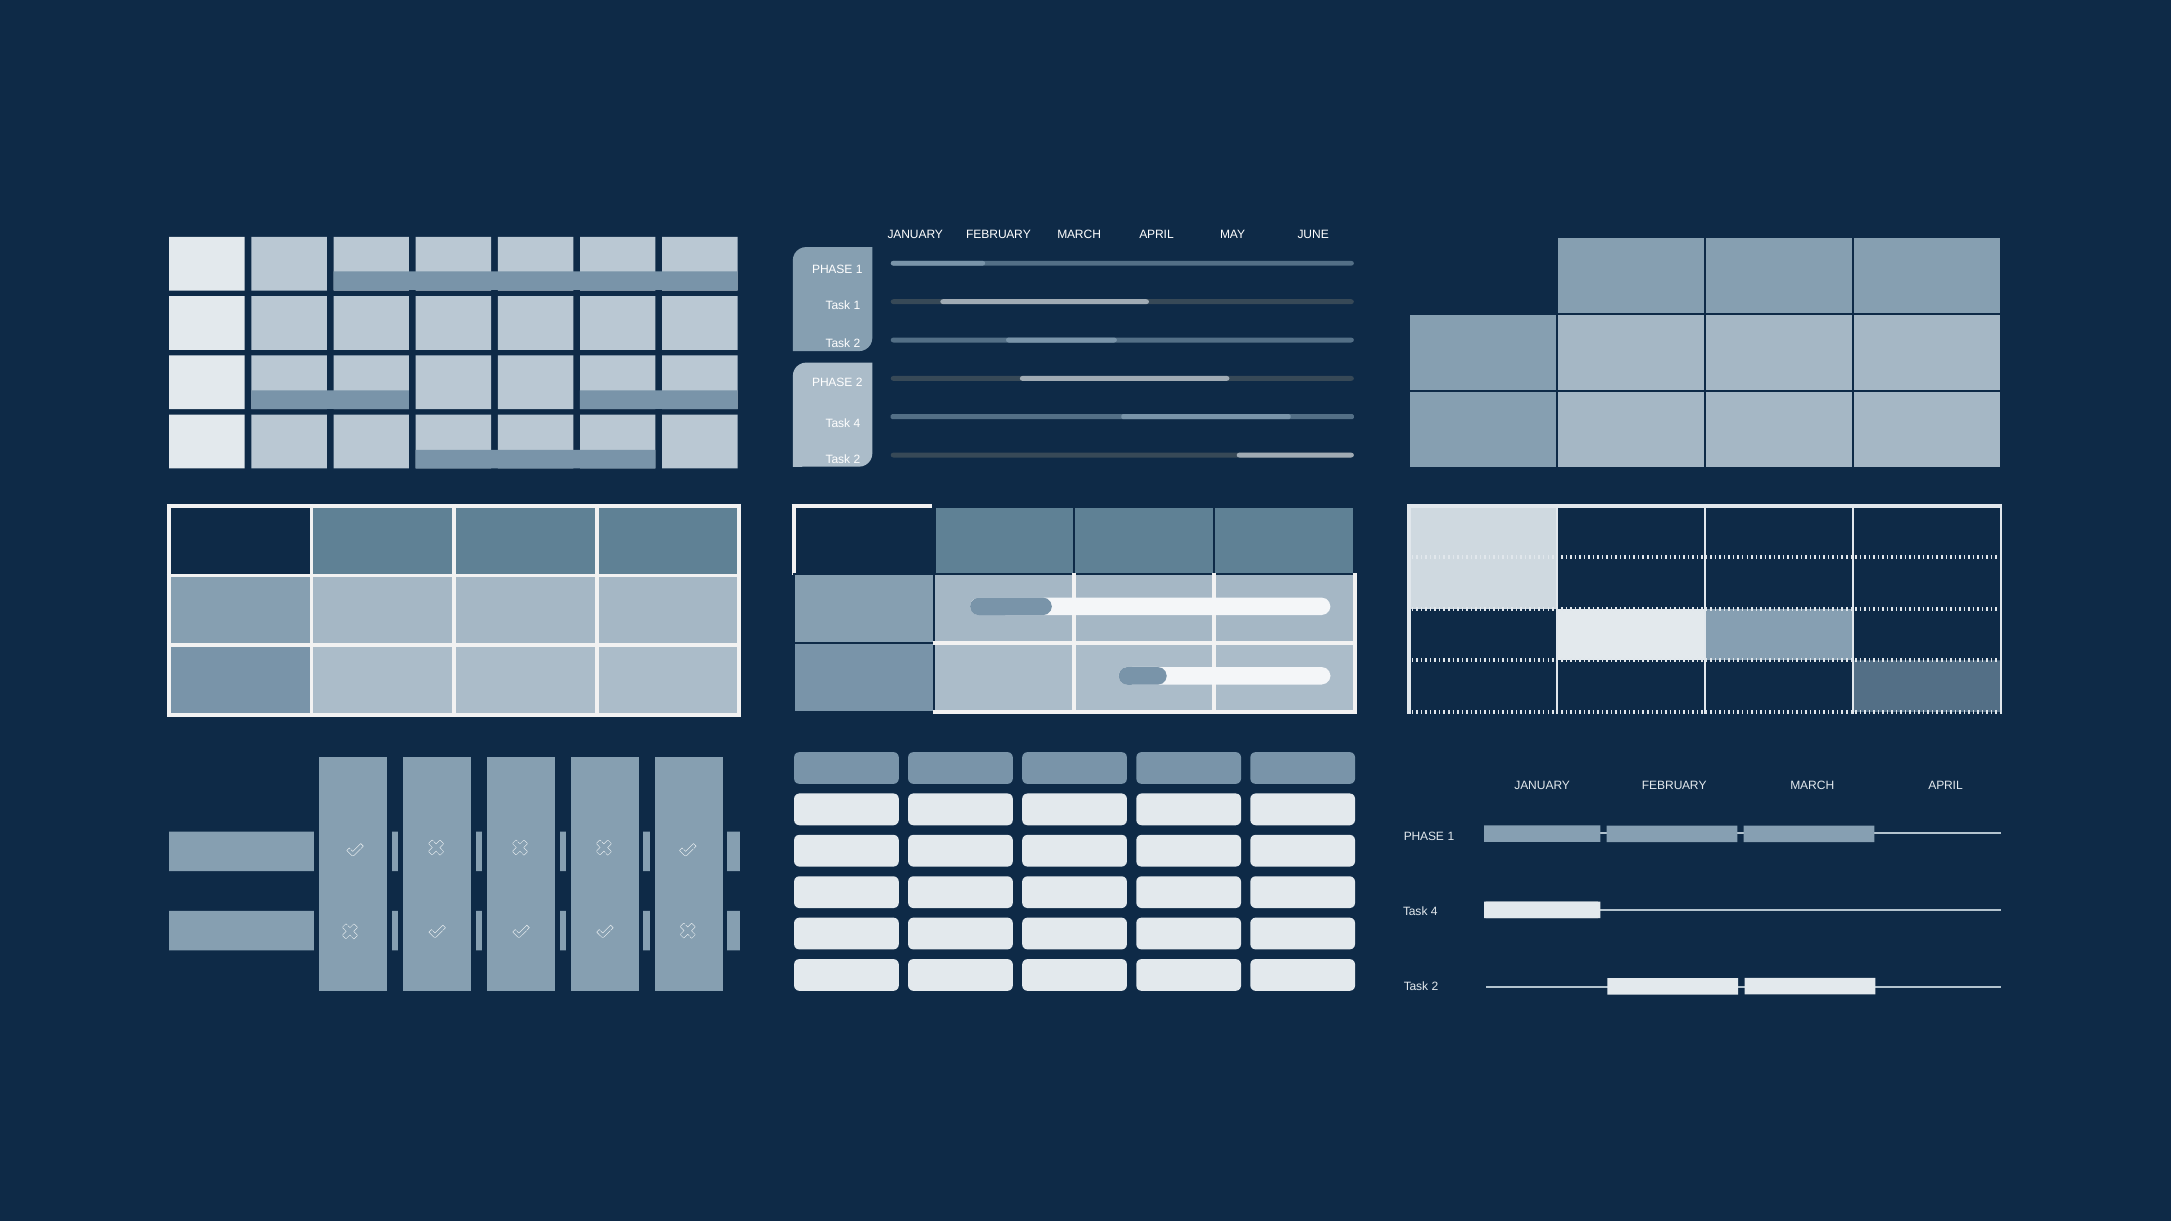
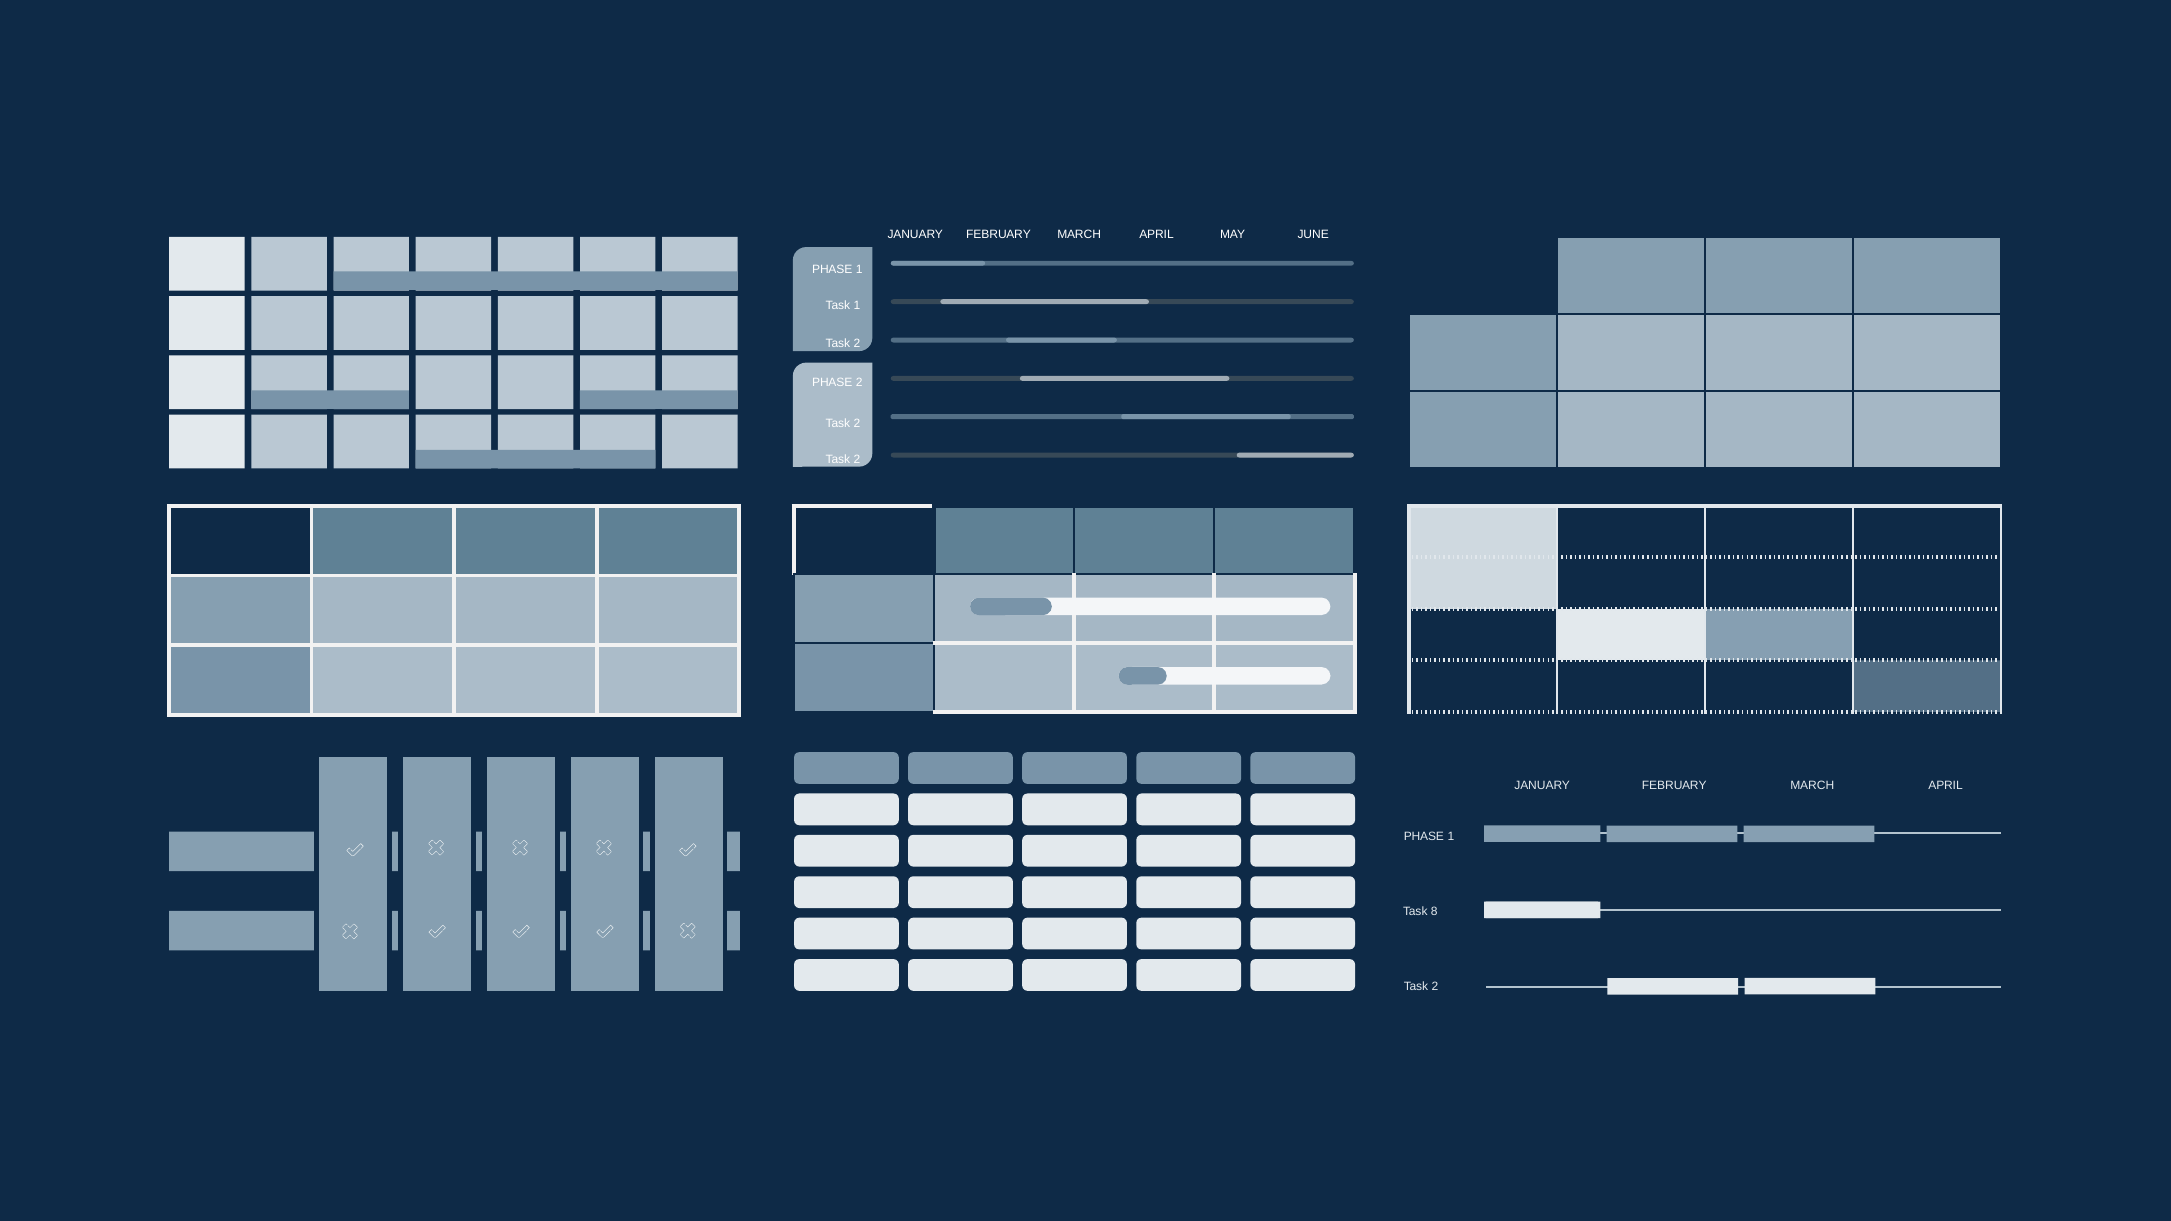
4: 4 -> 2 (857, 424)
4: 4 -> 8 (1434, 912)
